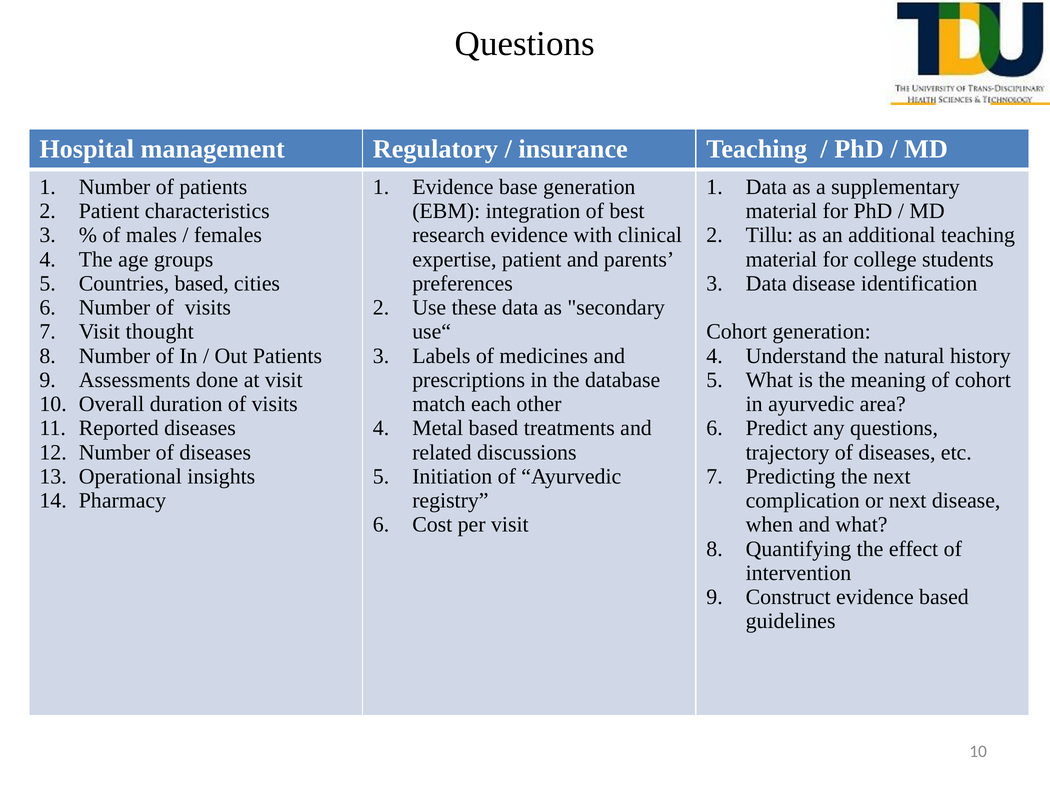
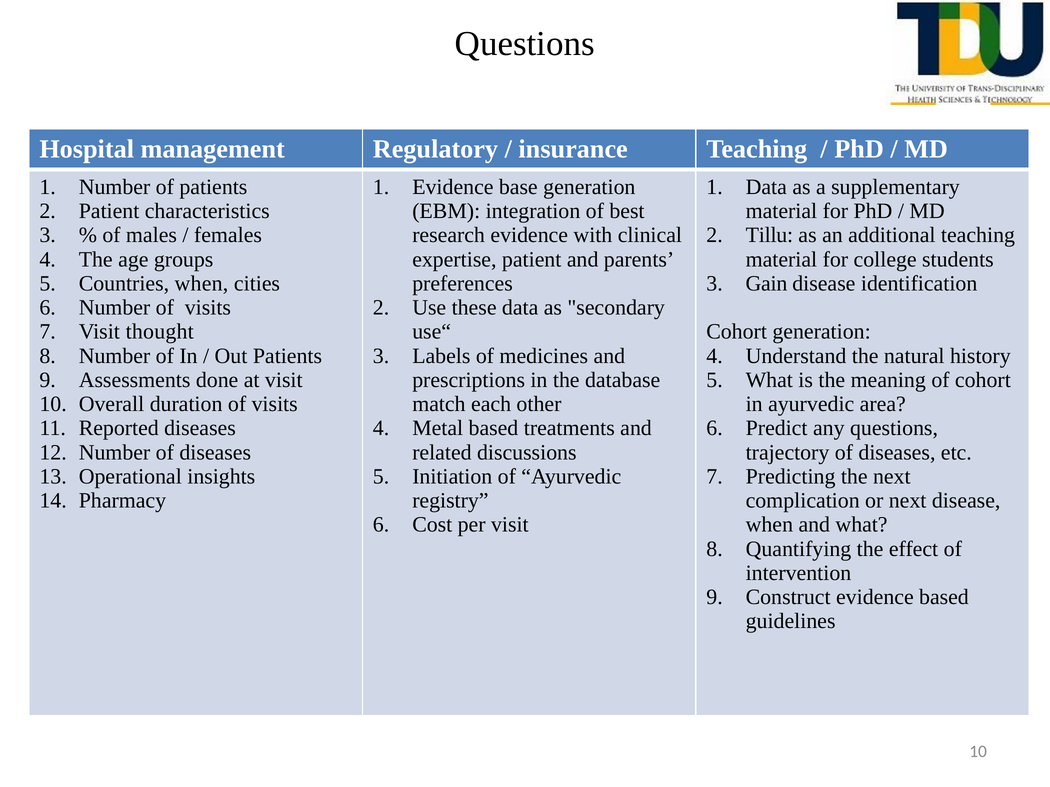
Countries based: based -> when (201, 284)
Data: Data -> Gain (766, 284)
